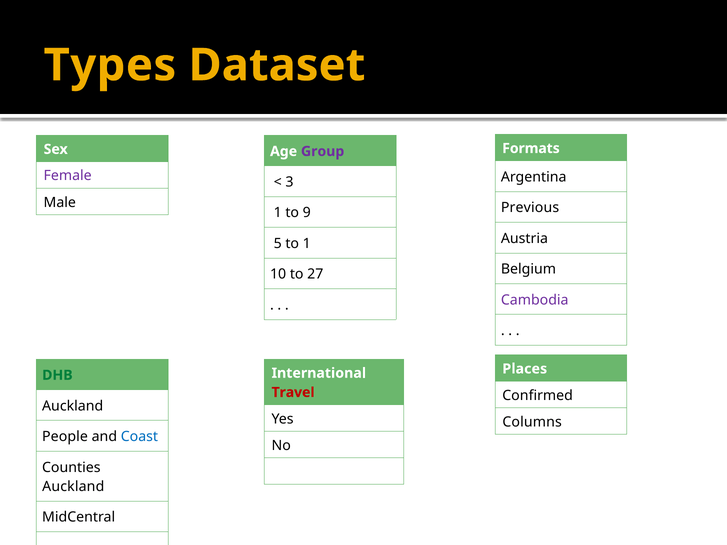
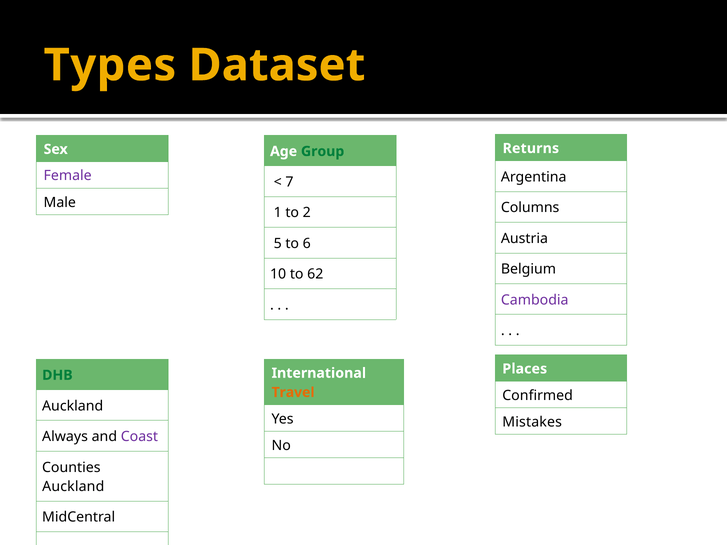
Formats: Formats -> Returns (531, 148)
Group colour: purple -> green (323, 151)
3: 3 -> 7 (289, 182)
Previous: Previous -> Columns (530, 208)
9: 9 -> 2 (307, 213)
to 1: 1 -> 6 (307, 244)
27: 27 -> 62 (315, 274)
Travel colour: red -> orange (293, 393)
Columns: Columns -> Mistakes (532, 422)
People: People -> Always (65, 437)
Coast colour: blue -> purple (139, 437)
